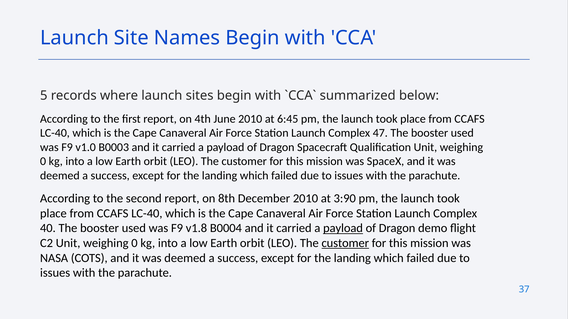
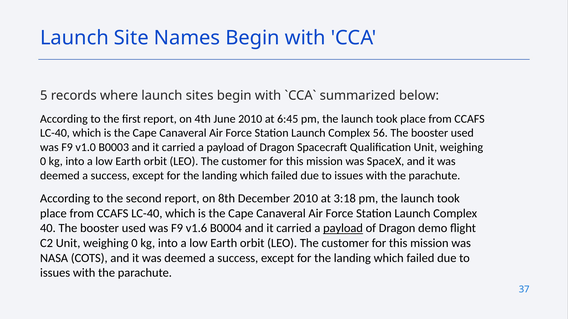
47: 47 -> 56 (380, 133)
3:90: 3:90 -> 3:18 (345, 199)
v1.8: v1.8 -> v1.6 (196, 229)
customer underline: present -> none (345, 243)
